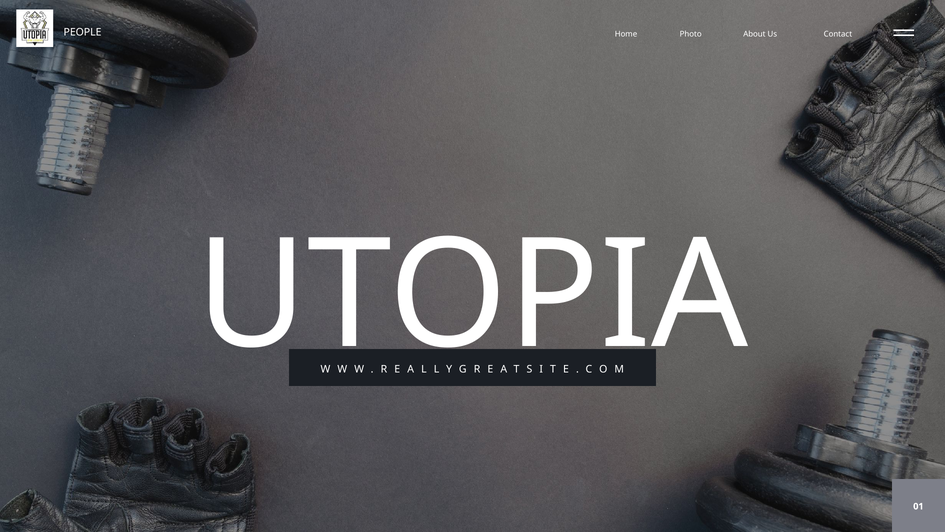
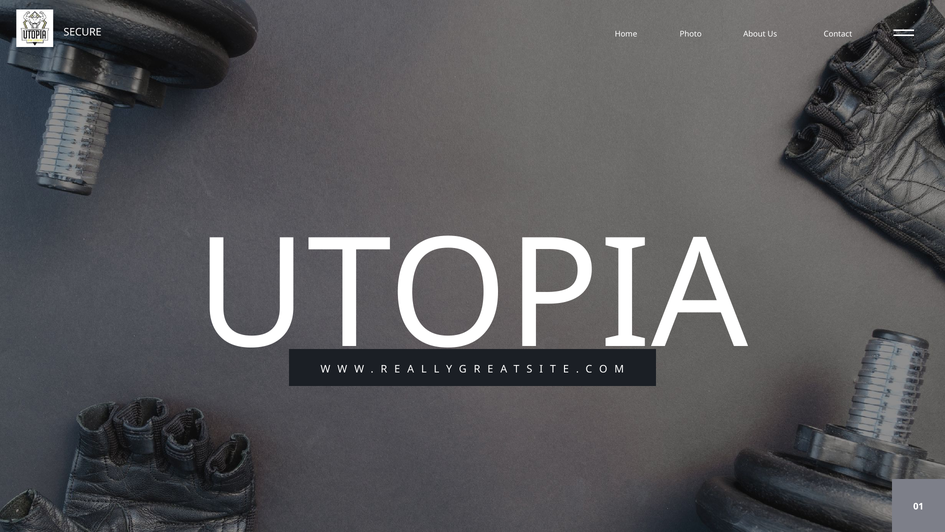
PEOPLE: PEOPLE -> SECURE (83, 32)
